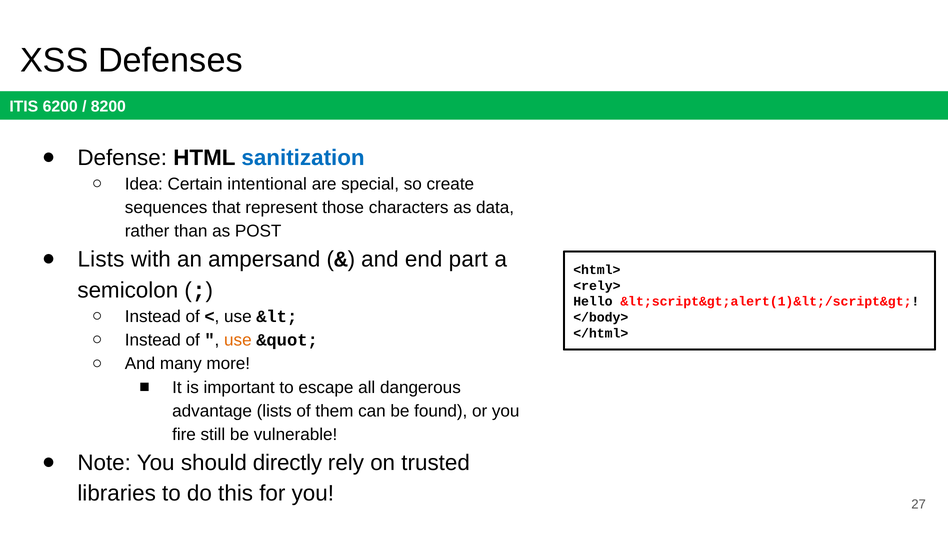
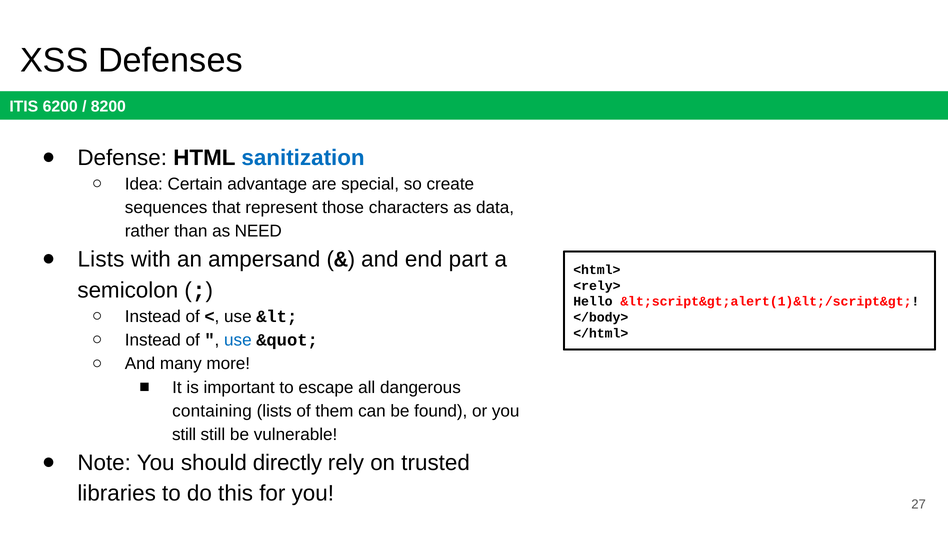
intentional: intentional -> advantage (267, 184)
POST: POST -> NEED (258, 231)
use colour: orange -> blue (238, 340)
advantage: advantage -> containing (212, 411)
fire: fire -> still (184, 435)
